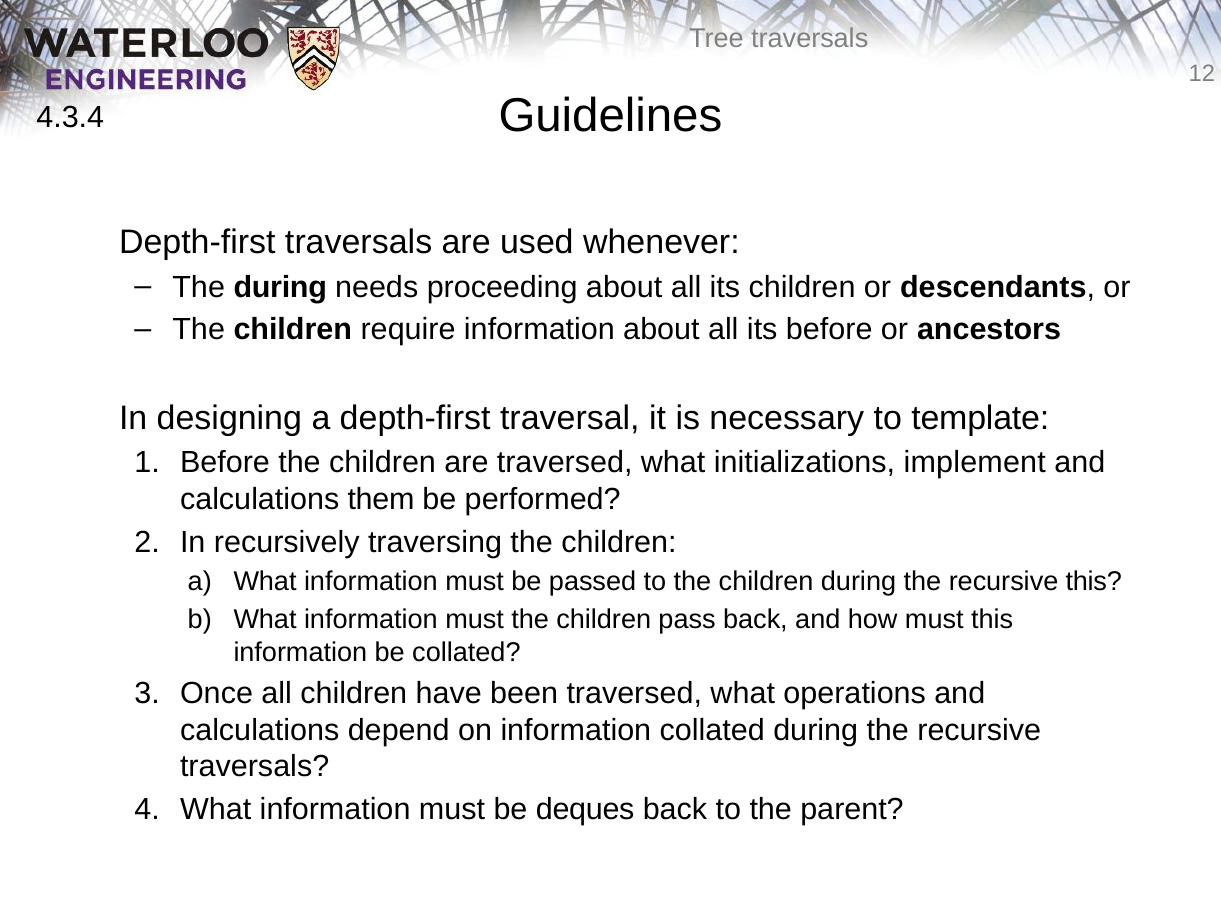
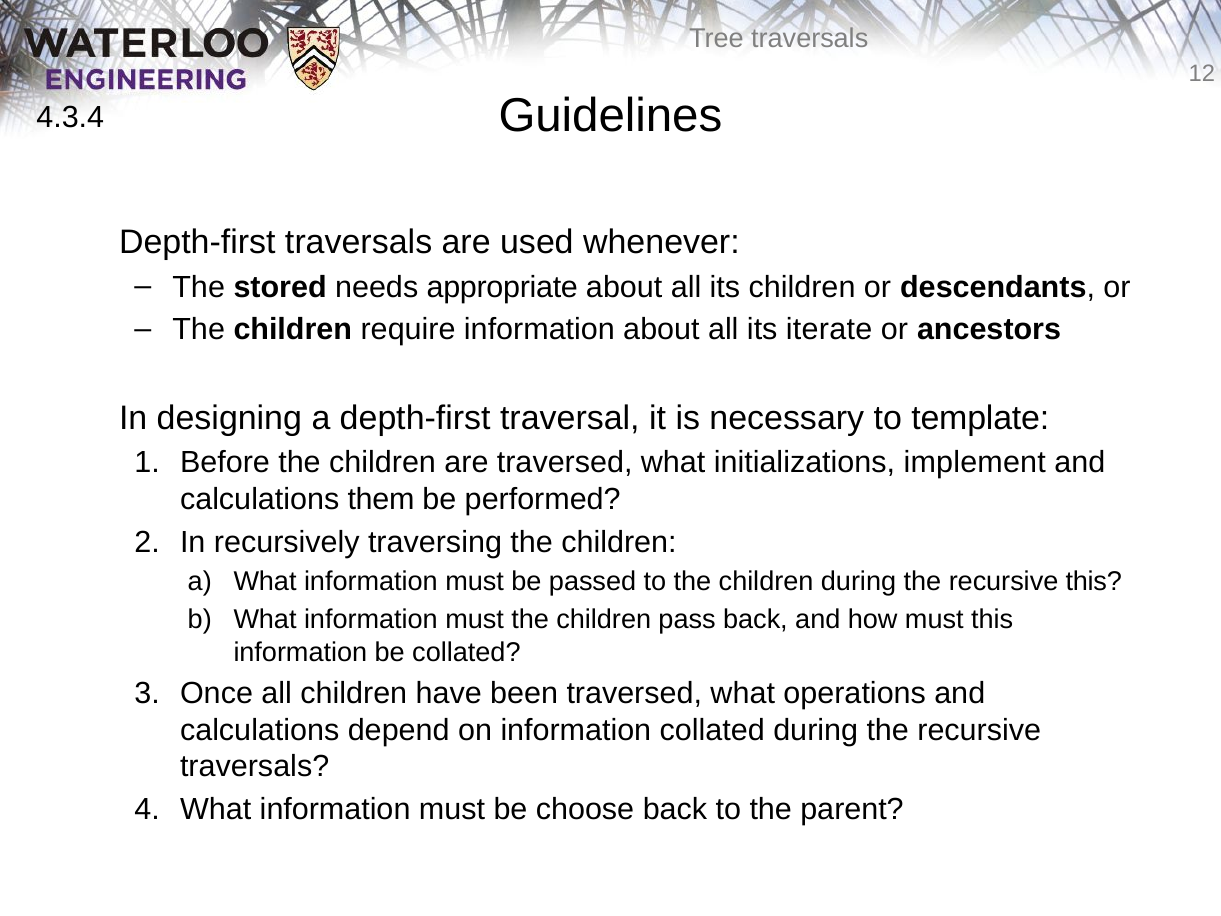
The during: during -> stored (280, 287)
proceeding: proceeding -> appropriate (502, 287)
its before: before -> iterate (829, 330)
deques: deques -> choose (585, 809)
